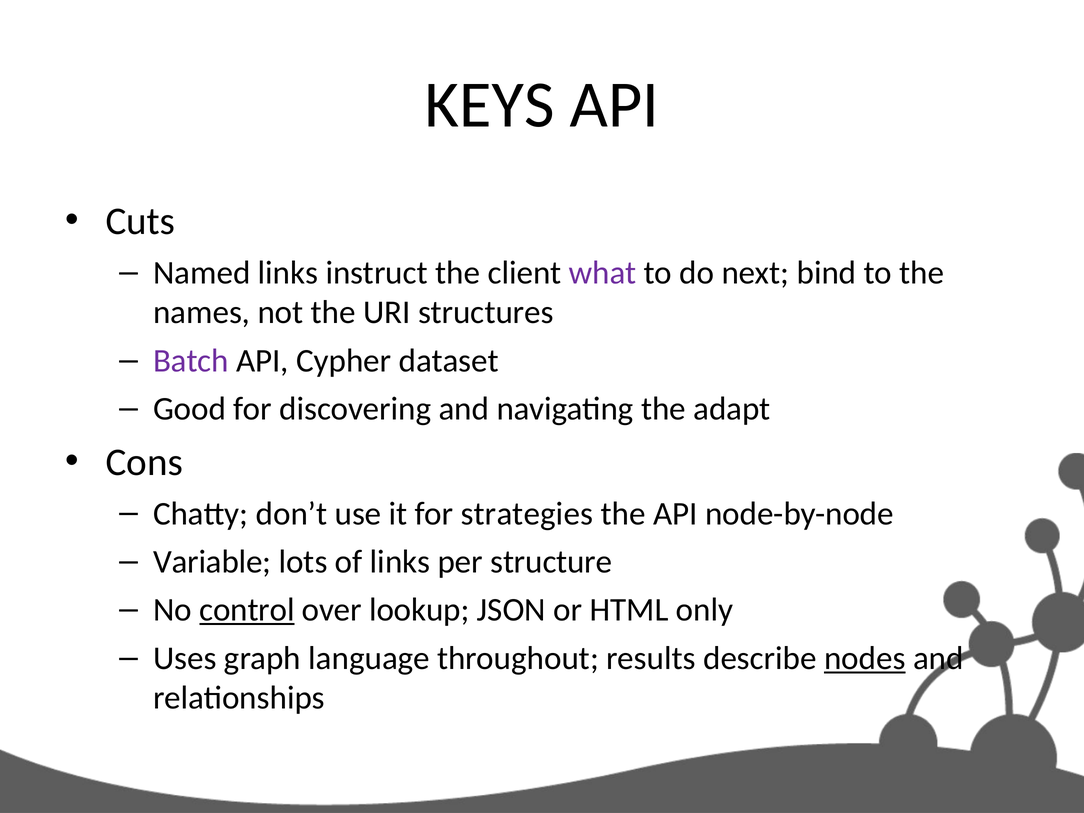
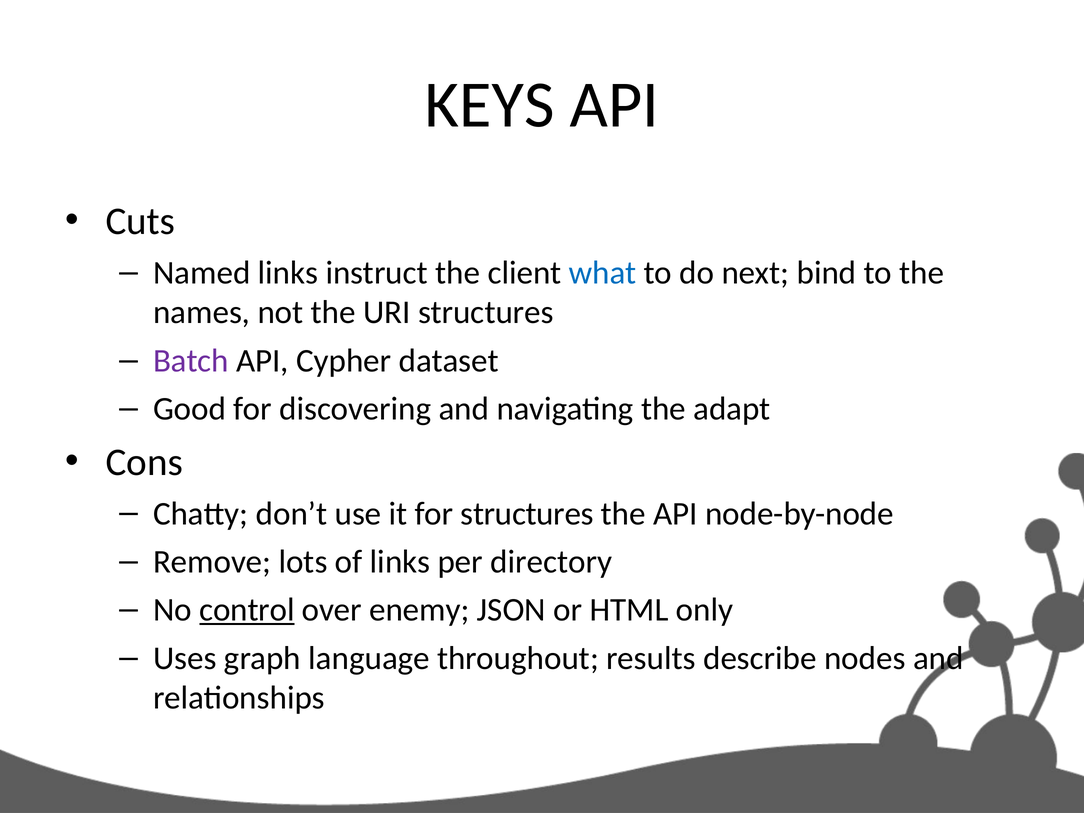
what colour: purple -> blue (603, 273)
for strategies: strategies -> structures (527, 514)
Variable: Variable -> Remove (212, 562)
structure: structure -> directory (551, 562)
lookup: lookup -> enemy (419, 610)
nodes underline: present -> none (865, 658)
